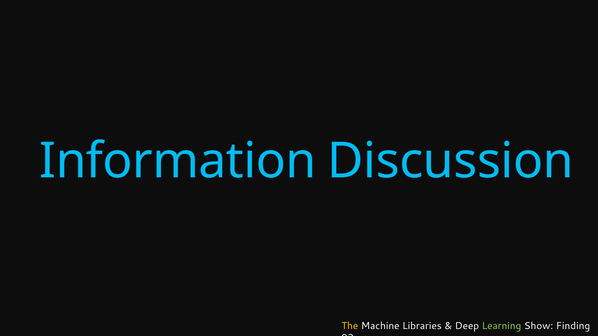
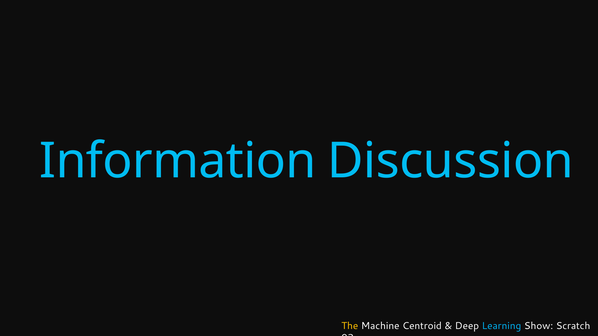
Libraries: Libraries -> Centroid (422, 326)
Learning colour: light green -> light blue (501, 326)
Finding: Finding -> Scratch (573, 326)
